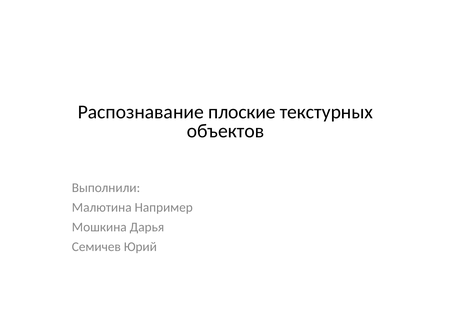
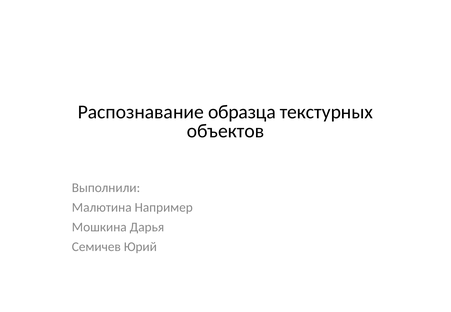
плоские: плоские -> образца (242, 112)
